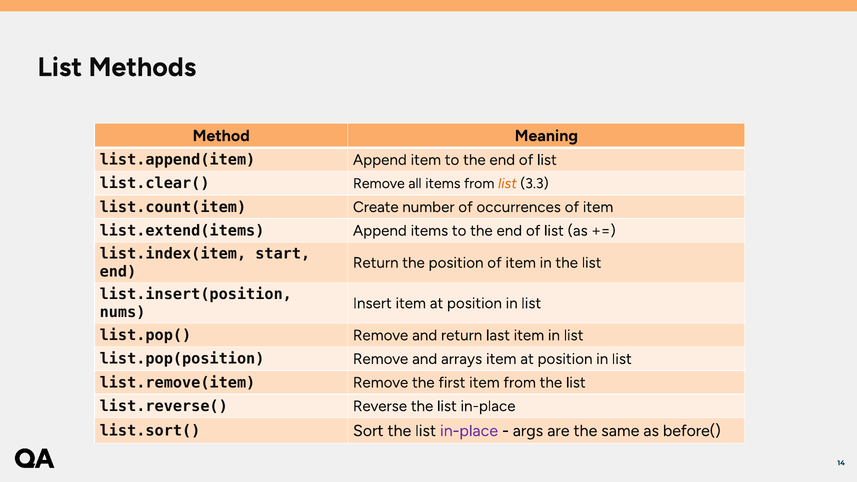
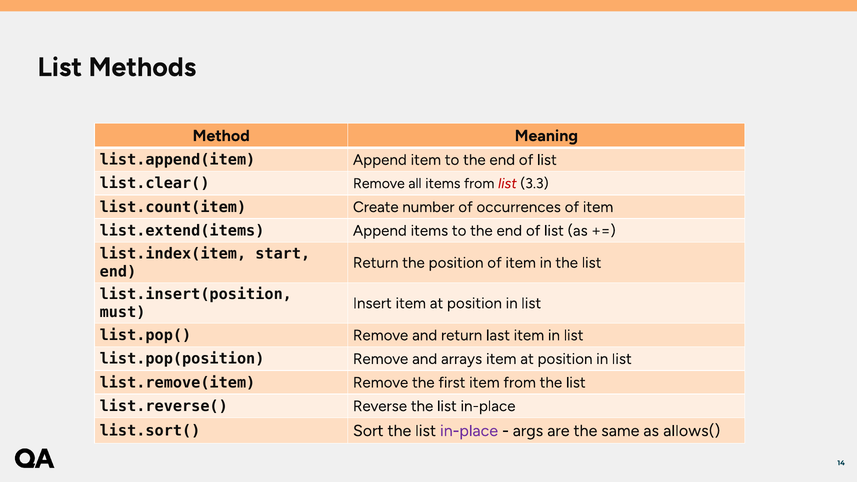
list colour: orange -> red (507, 183)
nums: nums -> must (123, 312)
before(: before( -> allows( (692, 431)
